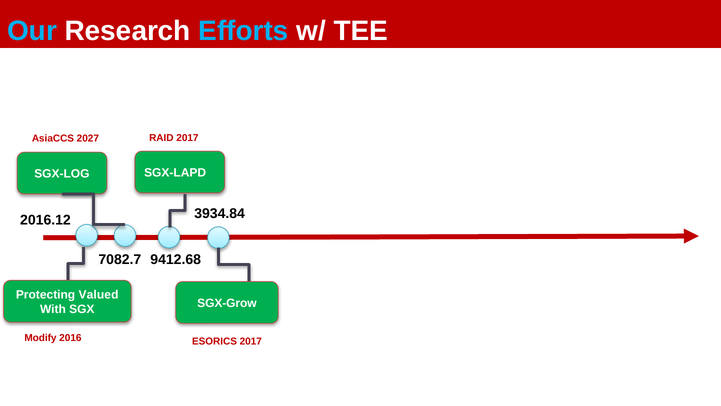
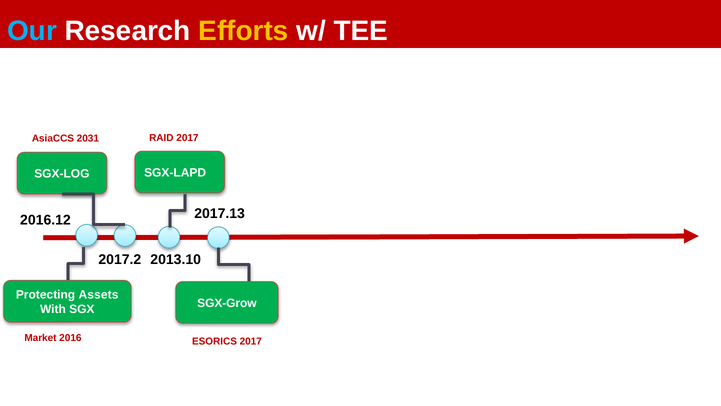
Efforts colour: light blue -> yellow (243, 31)
2027: 2027 -> 2031 (88, 138)
3934.84: 3934.84 -> 2017.13 (220, 213)
7082.7: 7082.7 -> 2017.2 (120, 260)
9412.68: 9412.68 -> 2013.10 (176, 259)
Valued: Valued -> Assets (99, 295)
Modify: Modify -> Market (40, 337)
